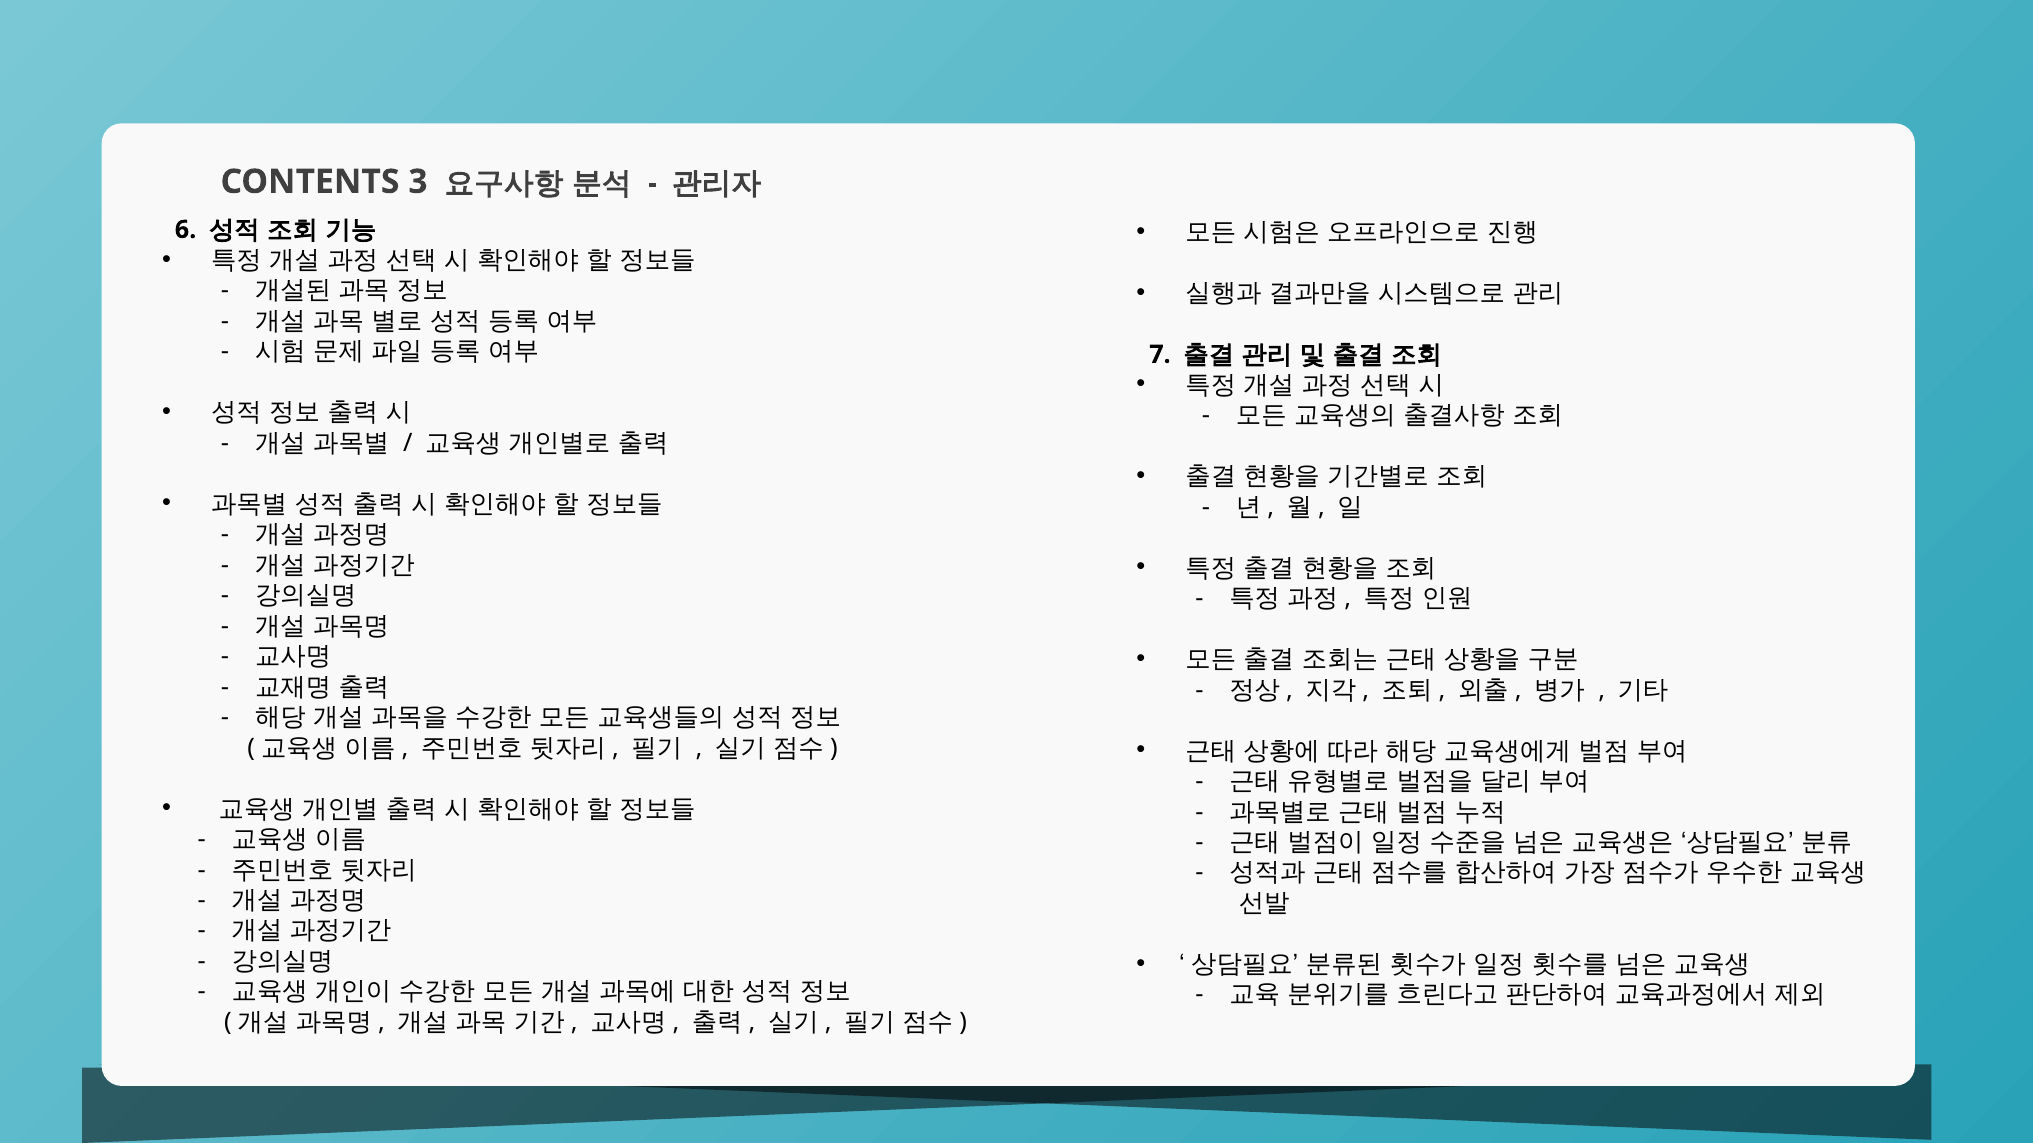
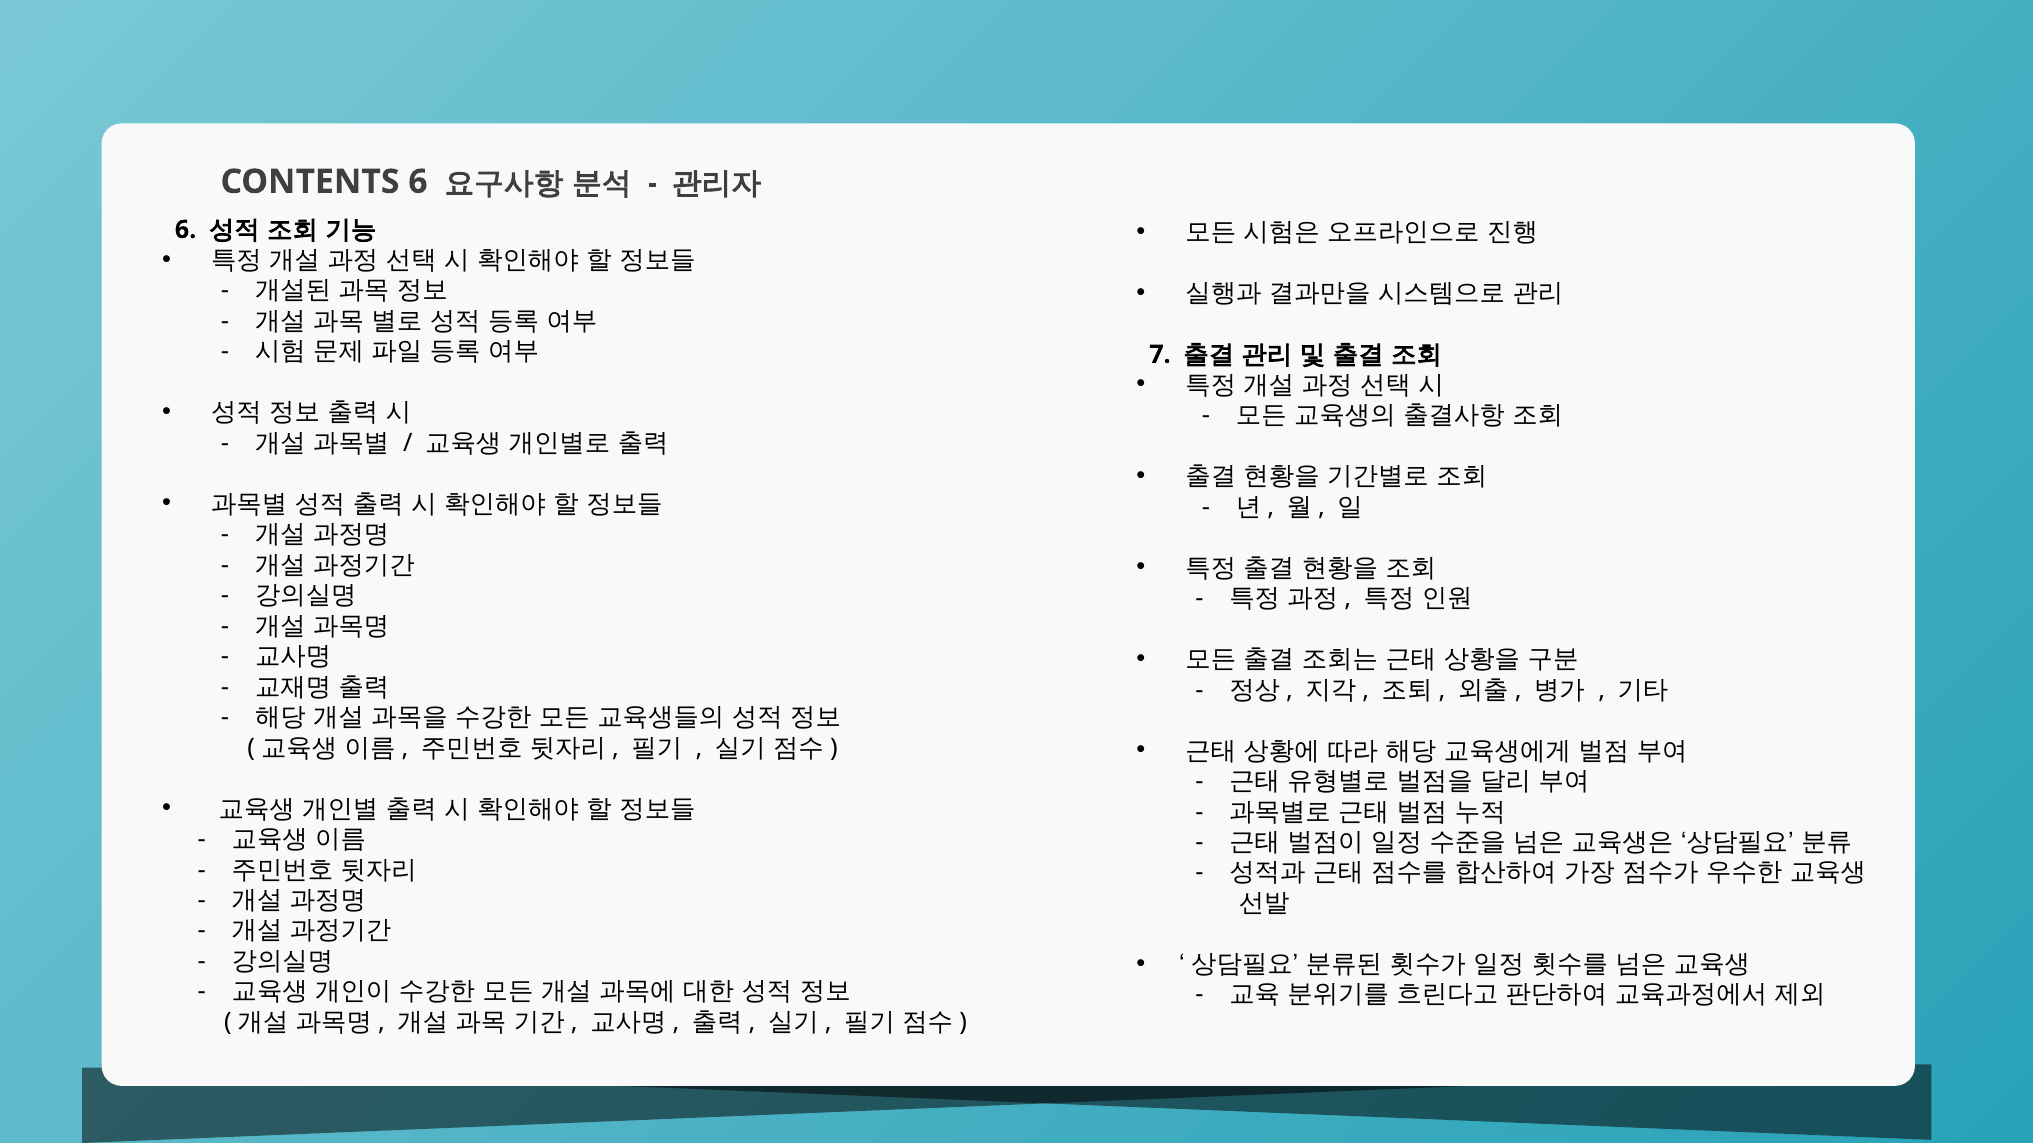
CONTENTS 3: 3 -> 6 (418, 182)
